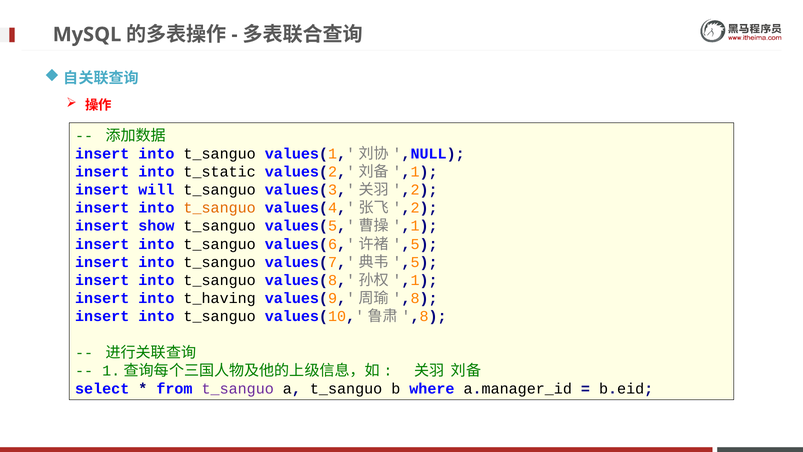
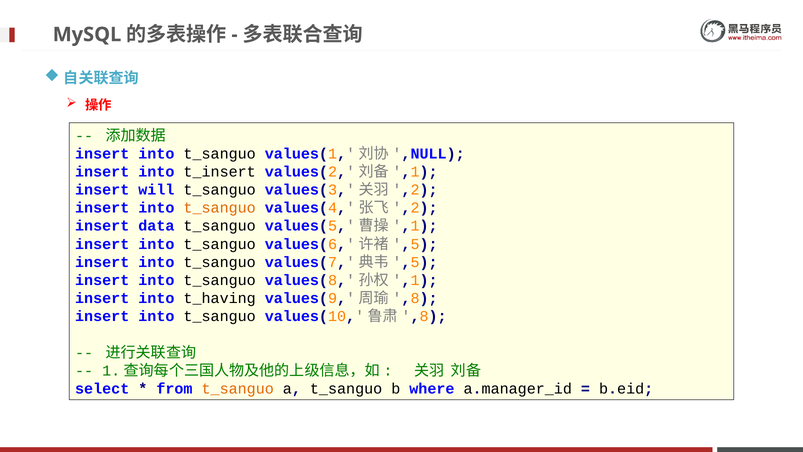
t_static: t_static -> t_insert (220, 172)
show: show -> data (156, 226)
t_sanguo colour: purple -> orange (238, 388)
